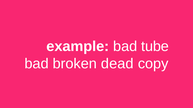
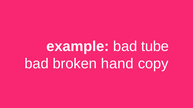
dead: dead -> hand (117, 64)
